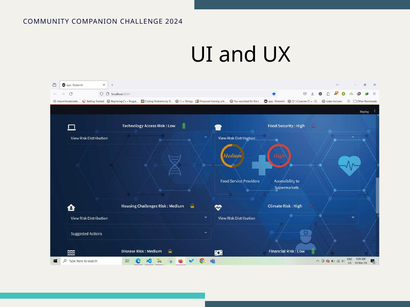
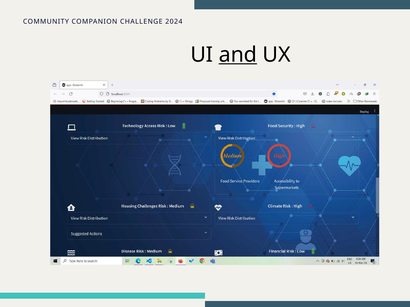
and underline: none -> present (238, 55)
